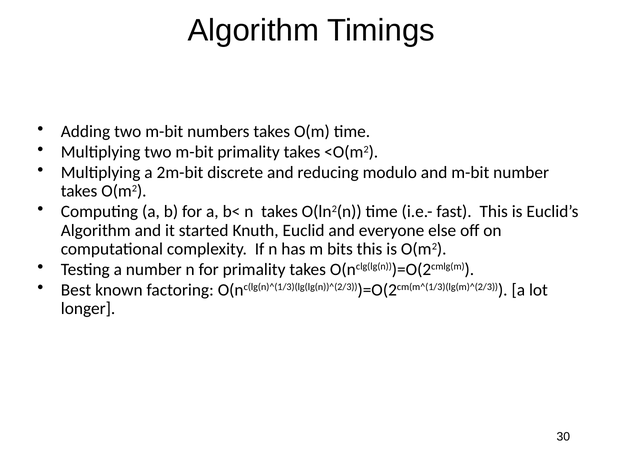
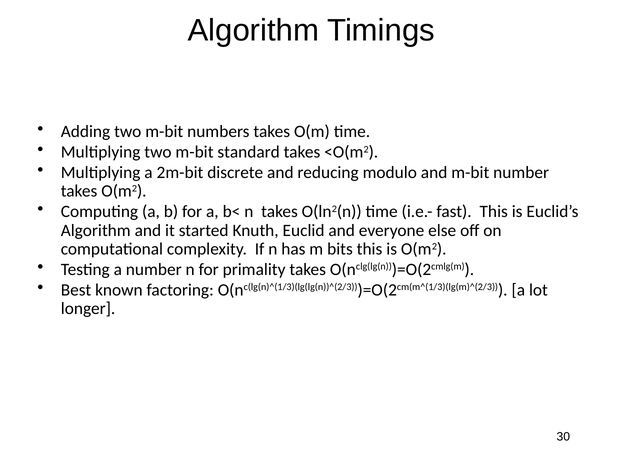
m-bit primality: primality -> standard (249, 152)
